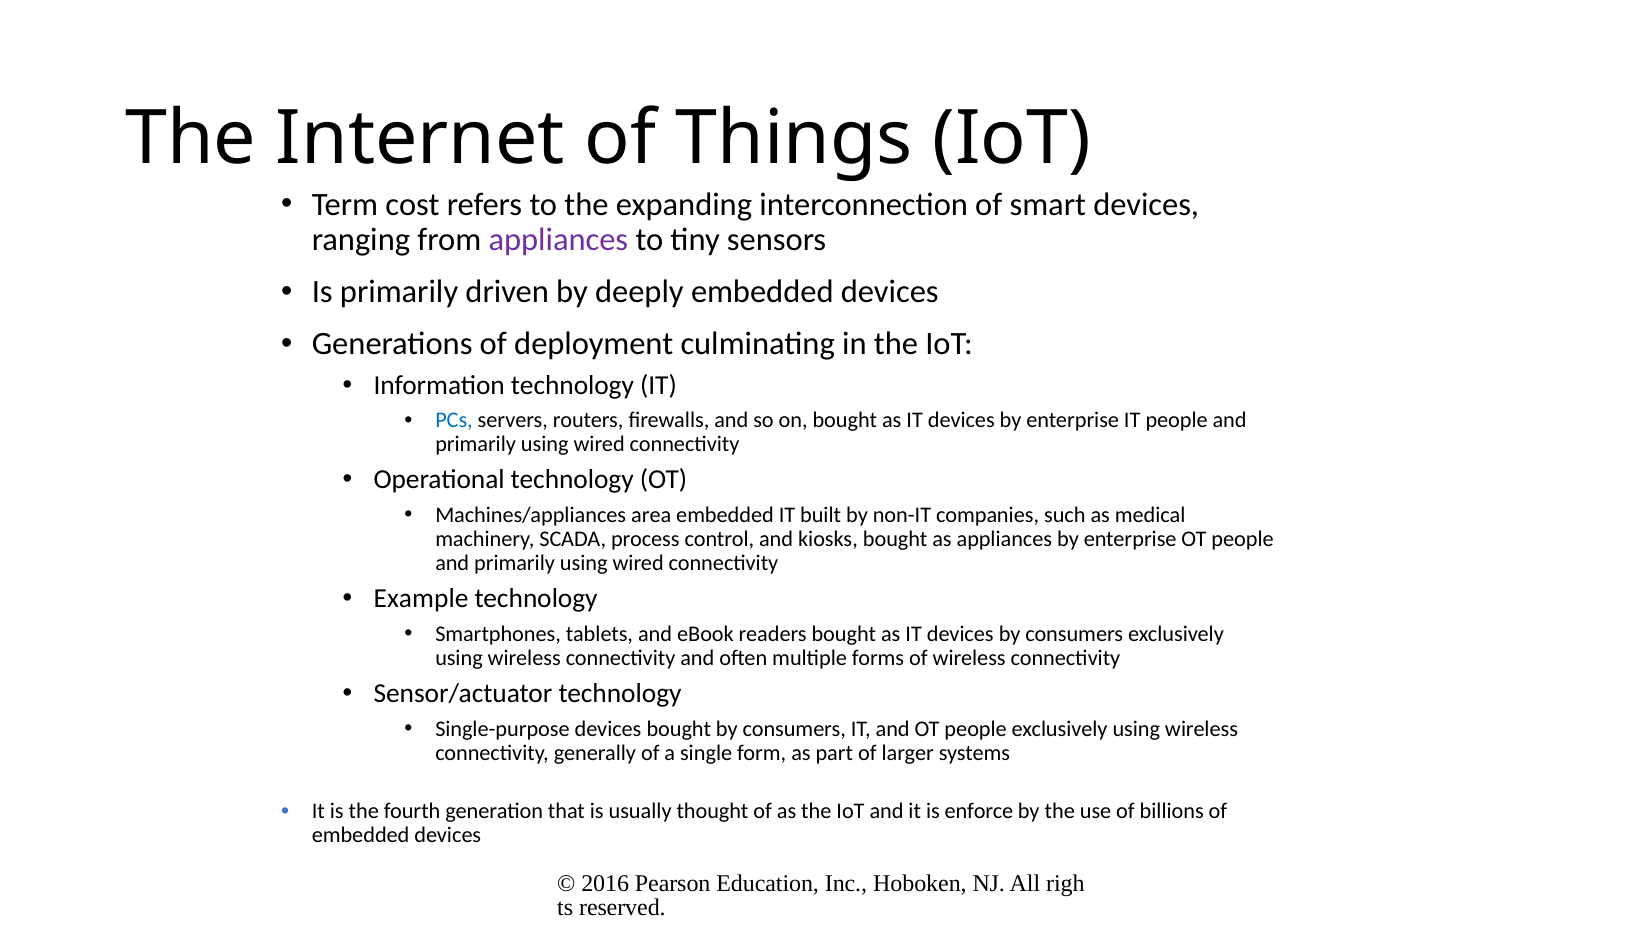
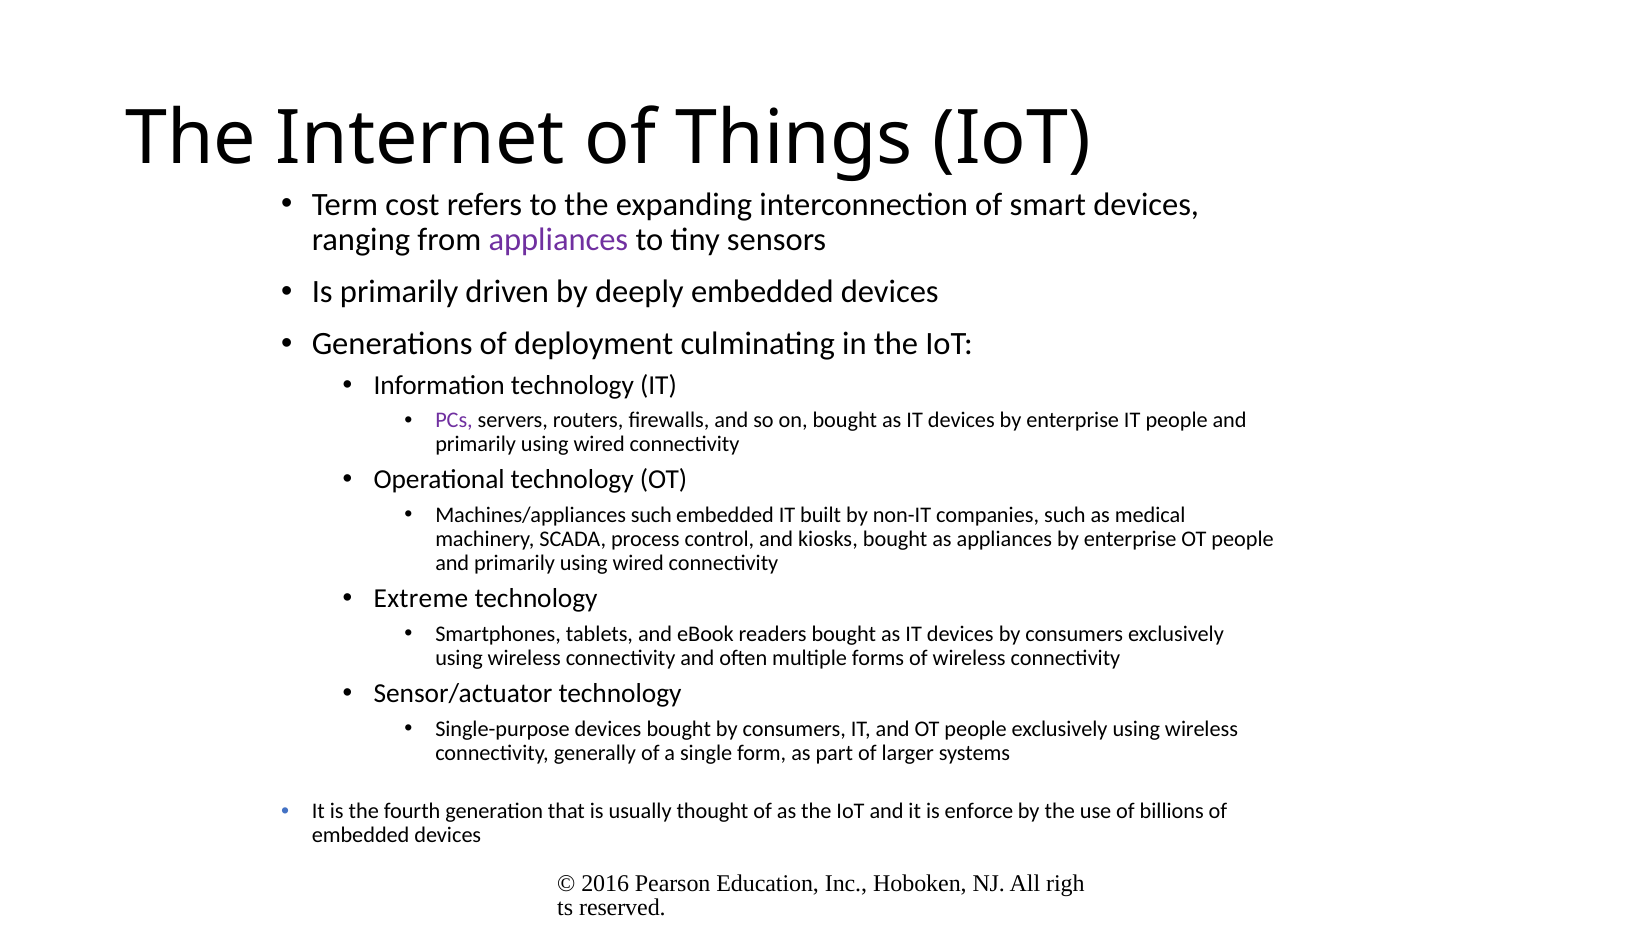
PCs colour: blue -> purple (454, 421)
Machines/appliances area: area -> such (651, 515)
Example: Example -> Extreme (421, 599)
